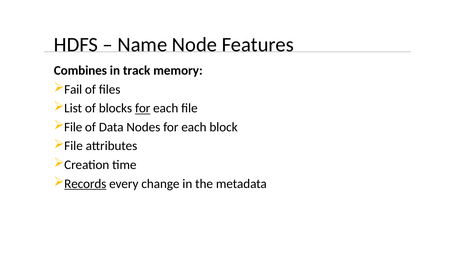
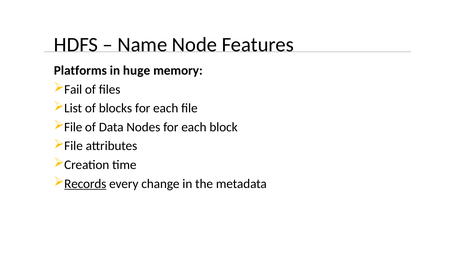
Combines: Combines -> Platforms (80, 70)
track: track -> huge (137, 70)
for underline: present -> none (143, 108)
